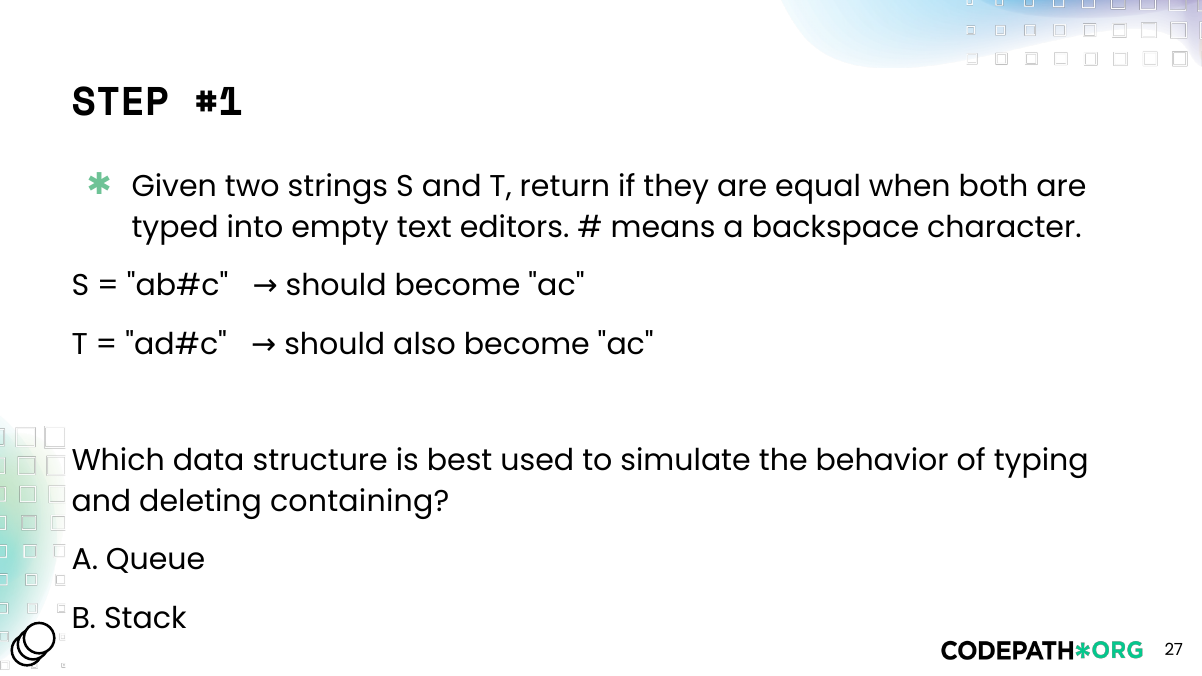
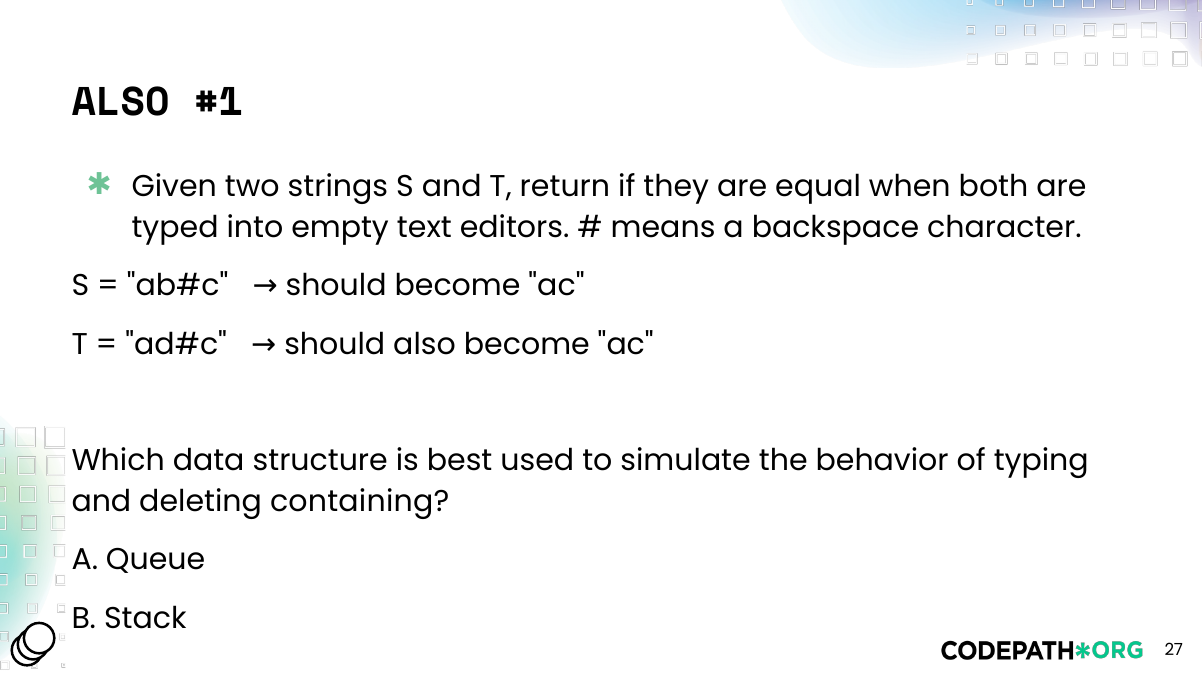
STEP: STEP -> ALSO (121, 102)
